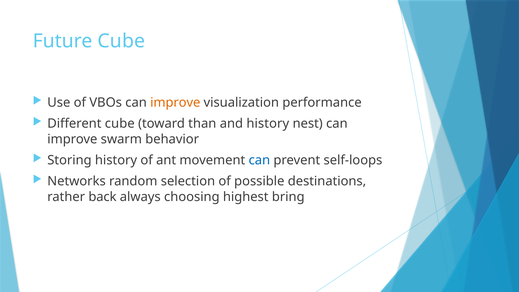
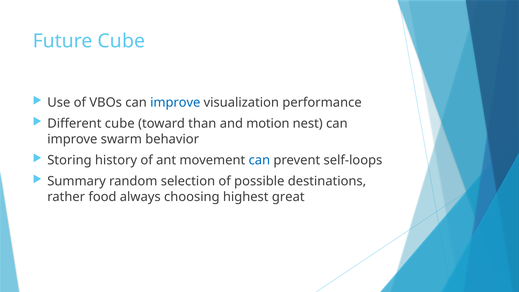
improve colour: orange -> blue (175, 103)
and history: history -> motion (268, 124)
Networks: Networks -> Summary (77, 181)
back: back -> food (102, 197)
bring: bring -> great (288, 197)
